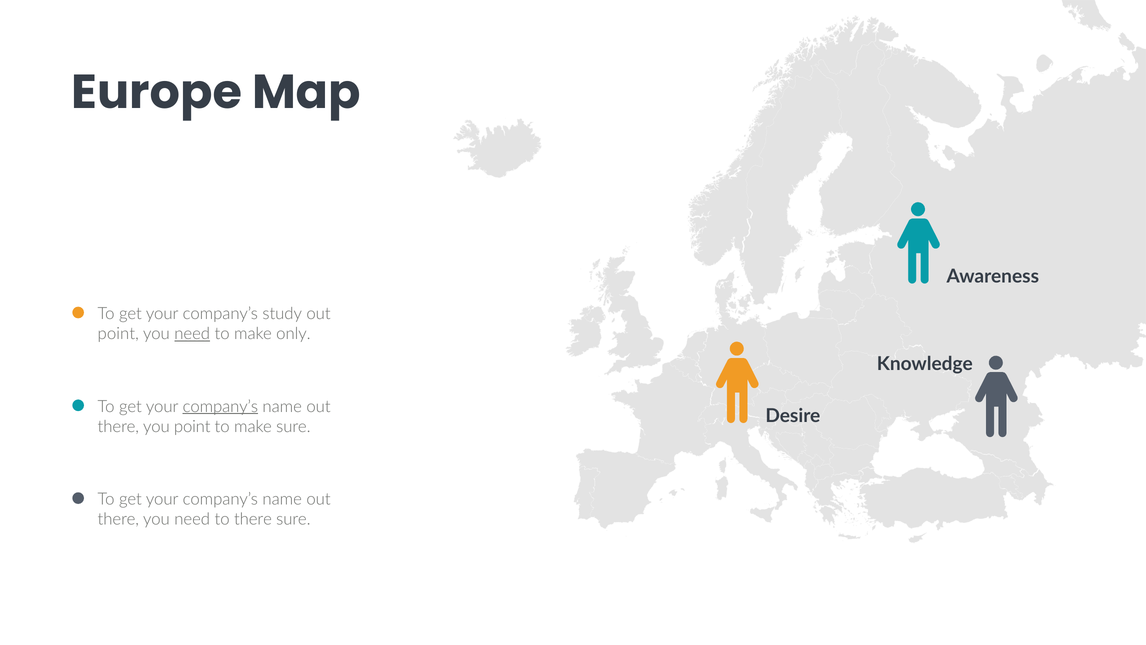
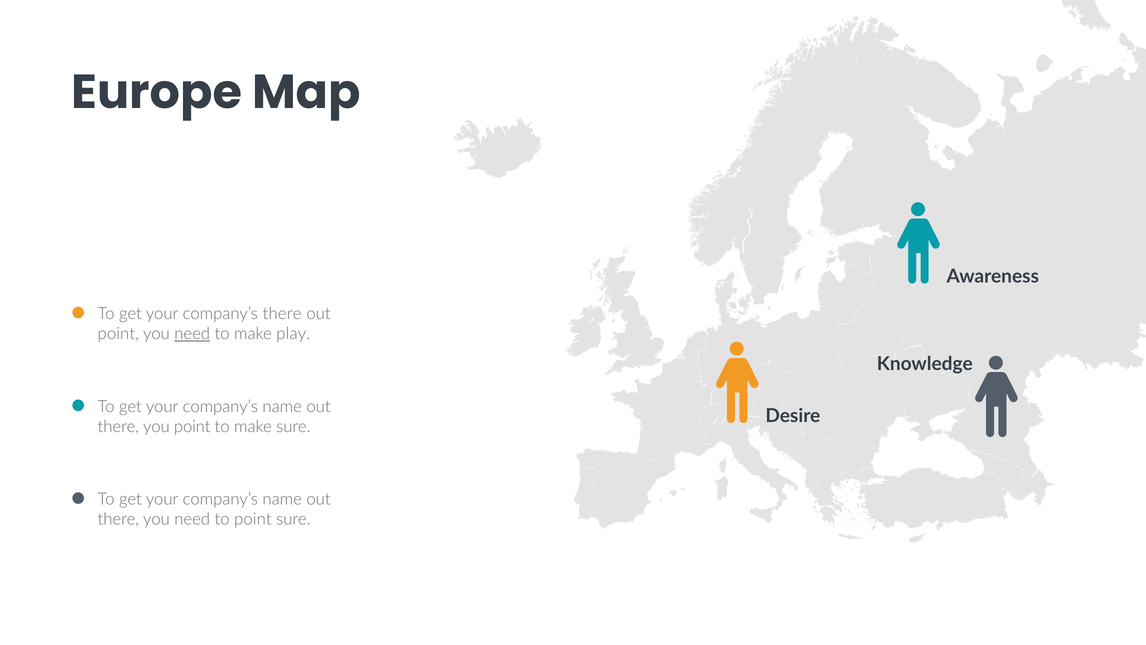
company’s study: study -> there (282, 314)
only: only -> play (293, 334)
company’s underline: present -> none (220, 406)
to there: there -> point (253, 519)
